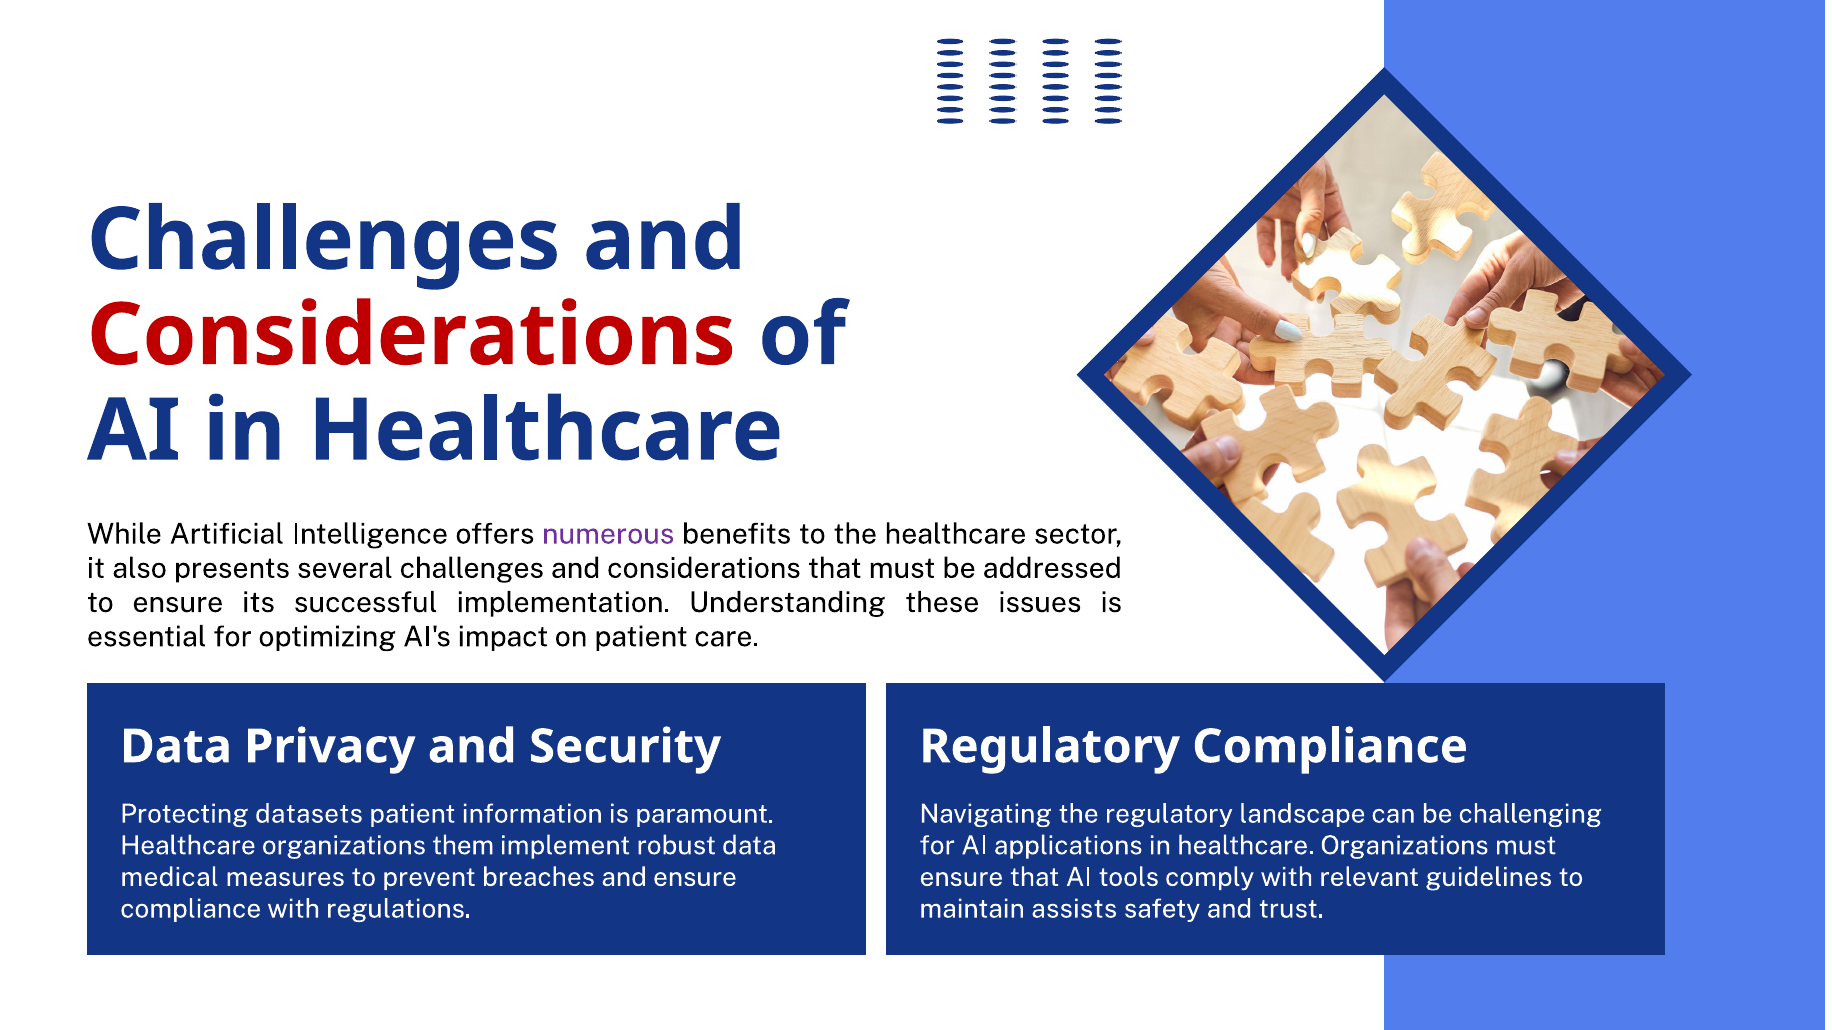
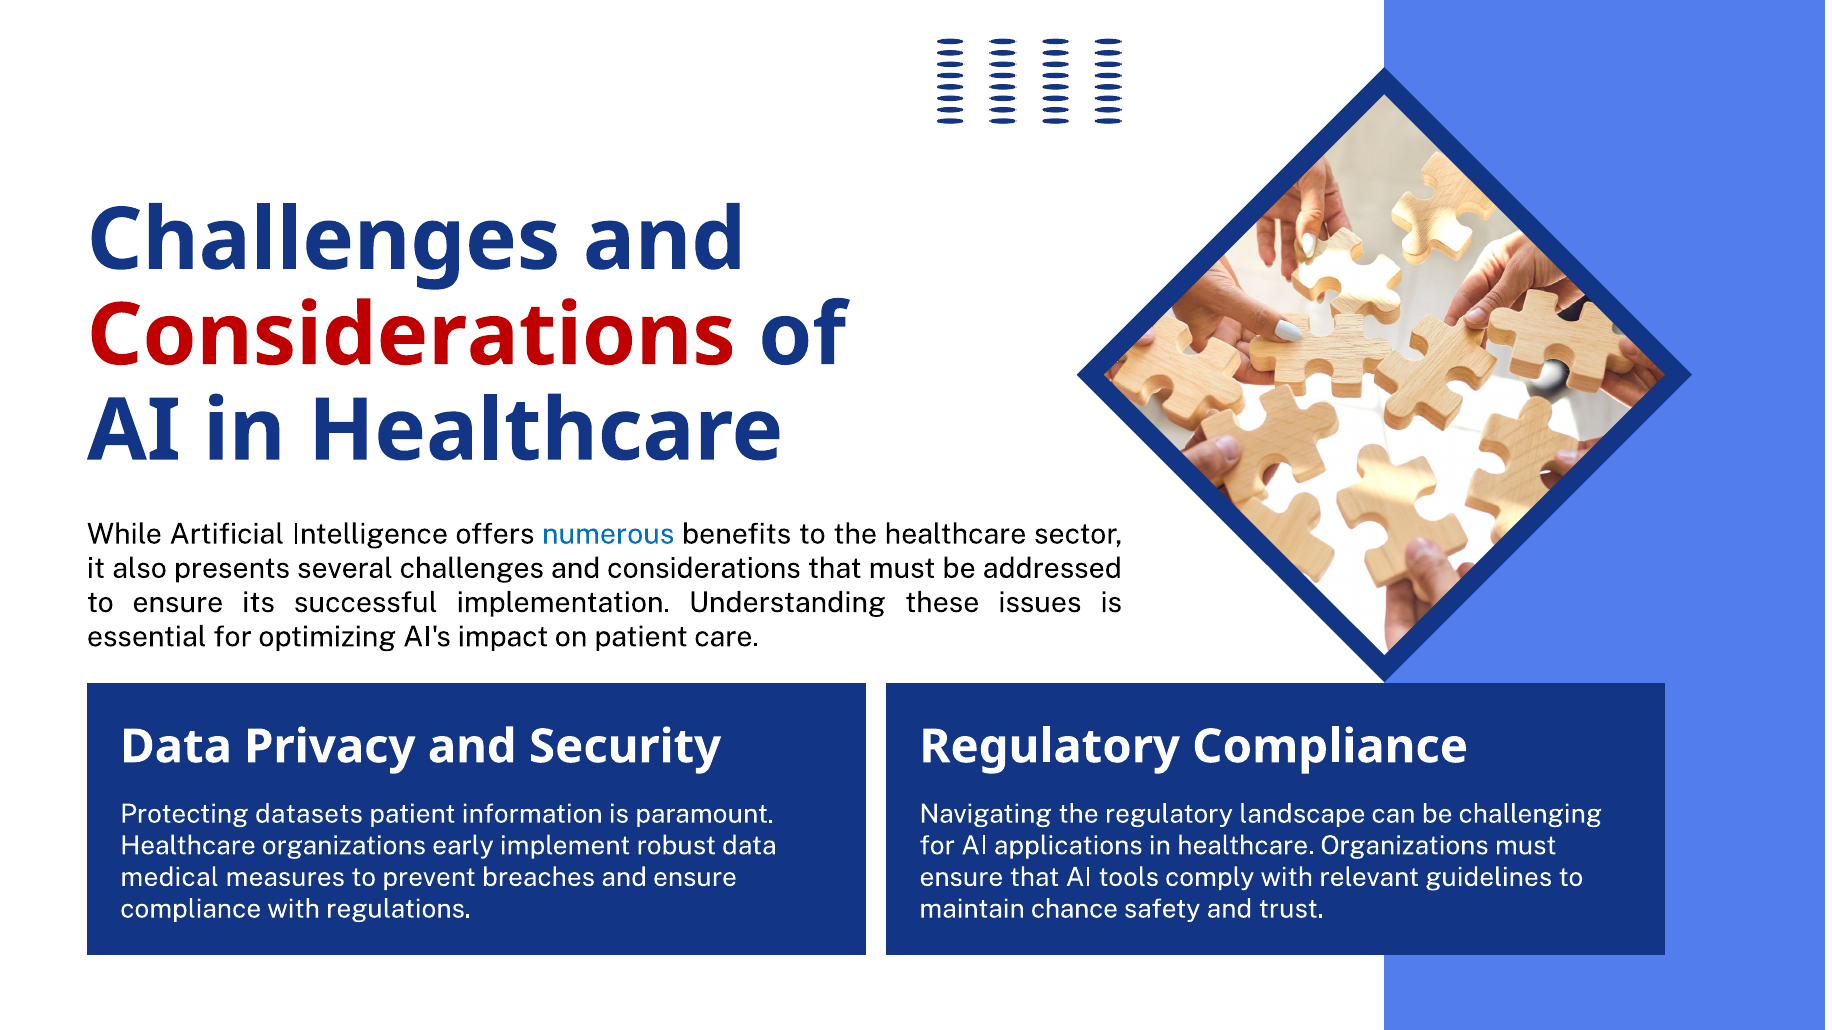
numerous colour: purple -> blue (608, 534)
them: them -> early (463, 846)
assists: assists -> chance (1074, 909)
